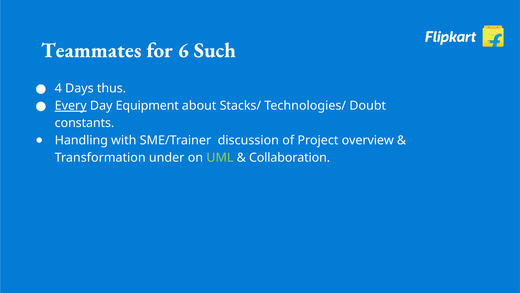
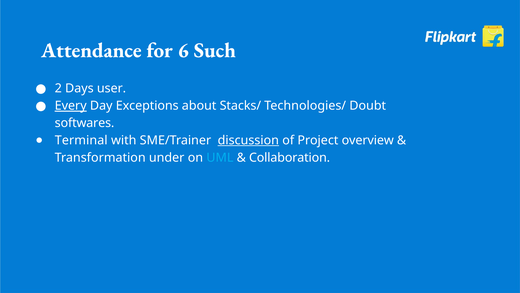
Teammates: Teammates -> Attendance (91, 50)
4: 4 -> 2 (58, 88)
thus: thus -> user (112, 88)
Equipment: Equipment -> Exceptions (147, 106)
constants: constants -> softwares (85, 123)
Handling: Handling -> Terminal (81, 140)
discussion underline: none -> present (248, 140)
UML colour: light green -> light blue (220, 157)
